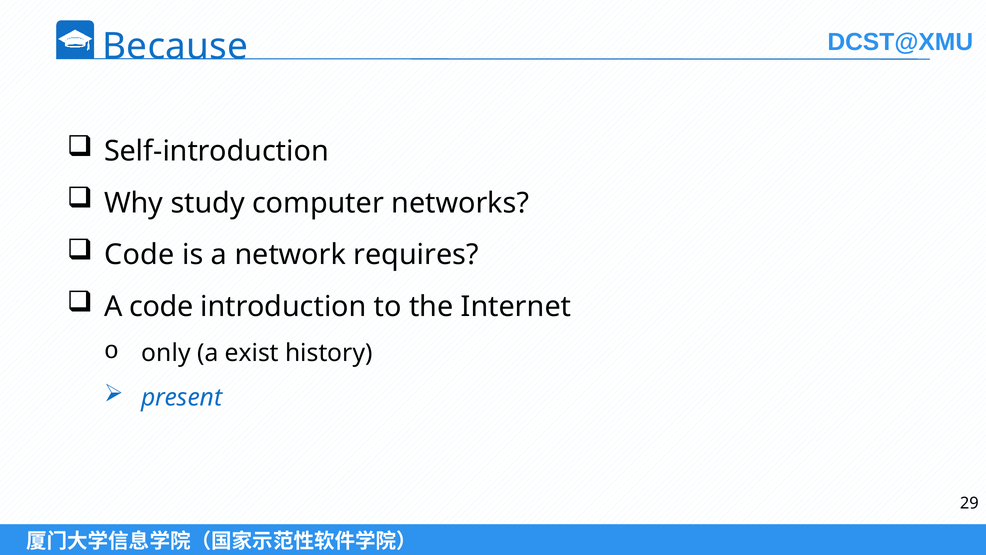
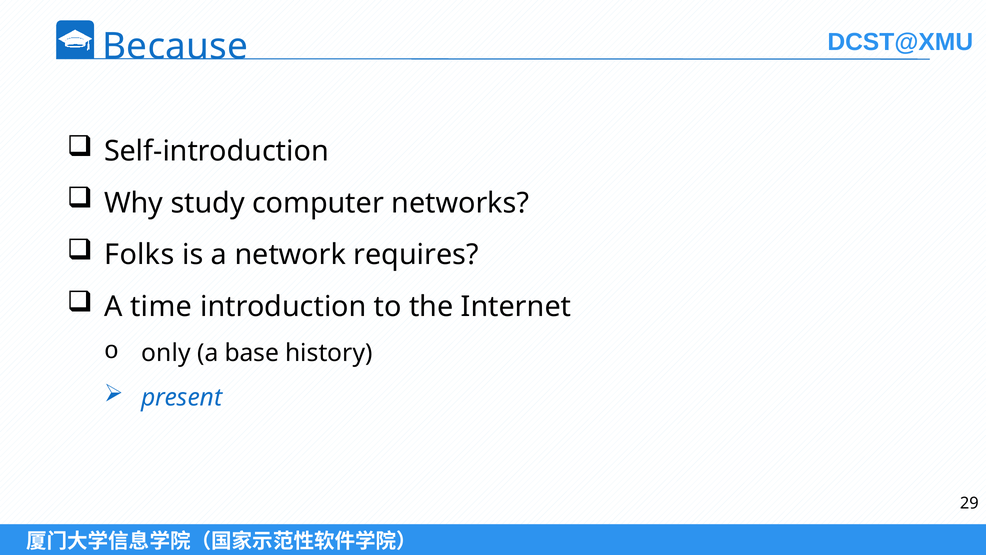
Code: Code -> Folks (139, 255)
A code: code -> time (161, 306)
exist: exist -> base (252, 353)
